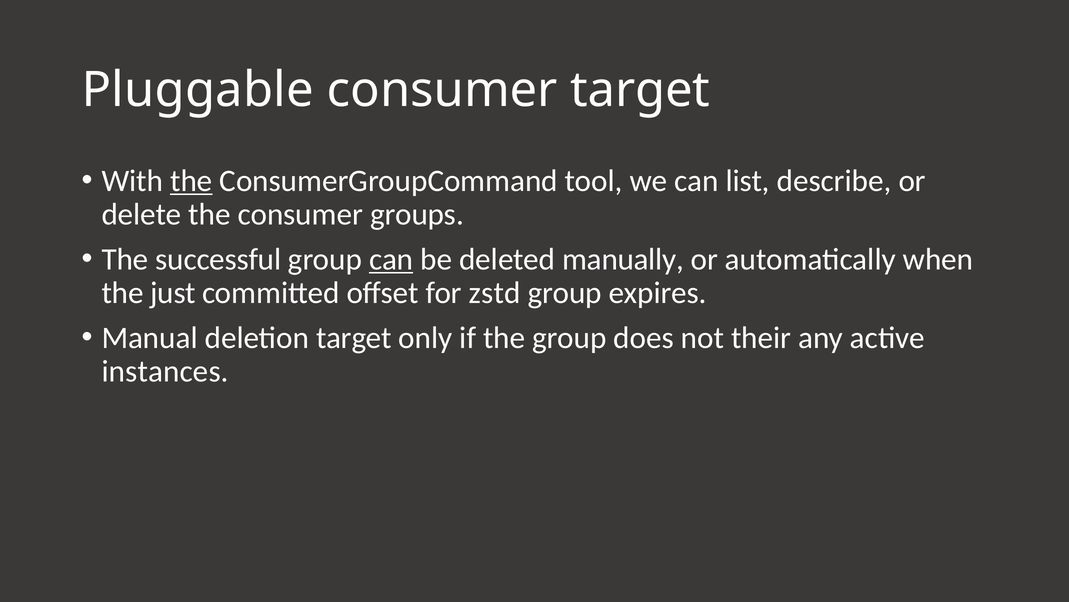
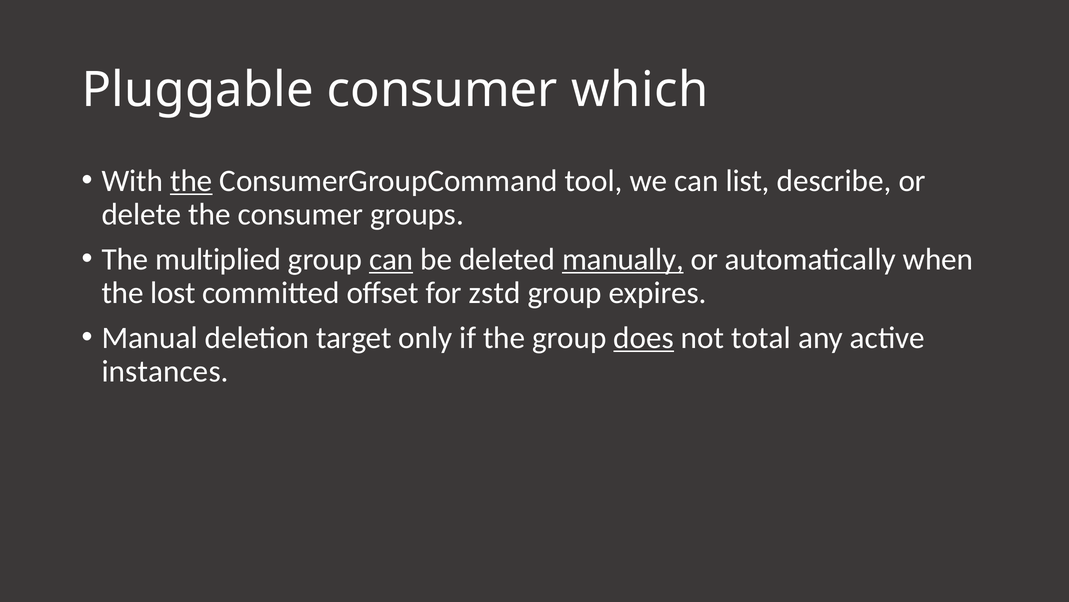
consumer target: target -> which (640, 90)
successful: successful -> multiplied (218, 259)
manually underline: none -> present (623, 259)
just: just -> lost (173, 293)
does underline: none -> present (644, 337)
their: their -> total (761, 337)
